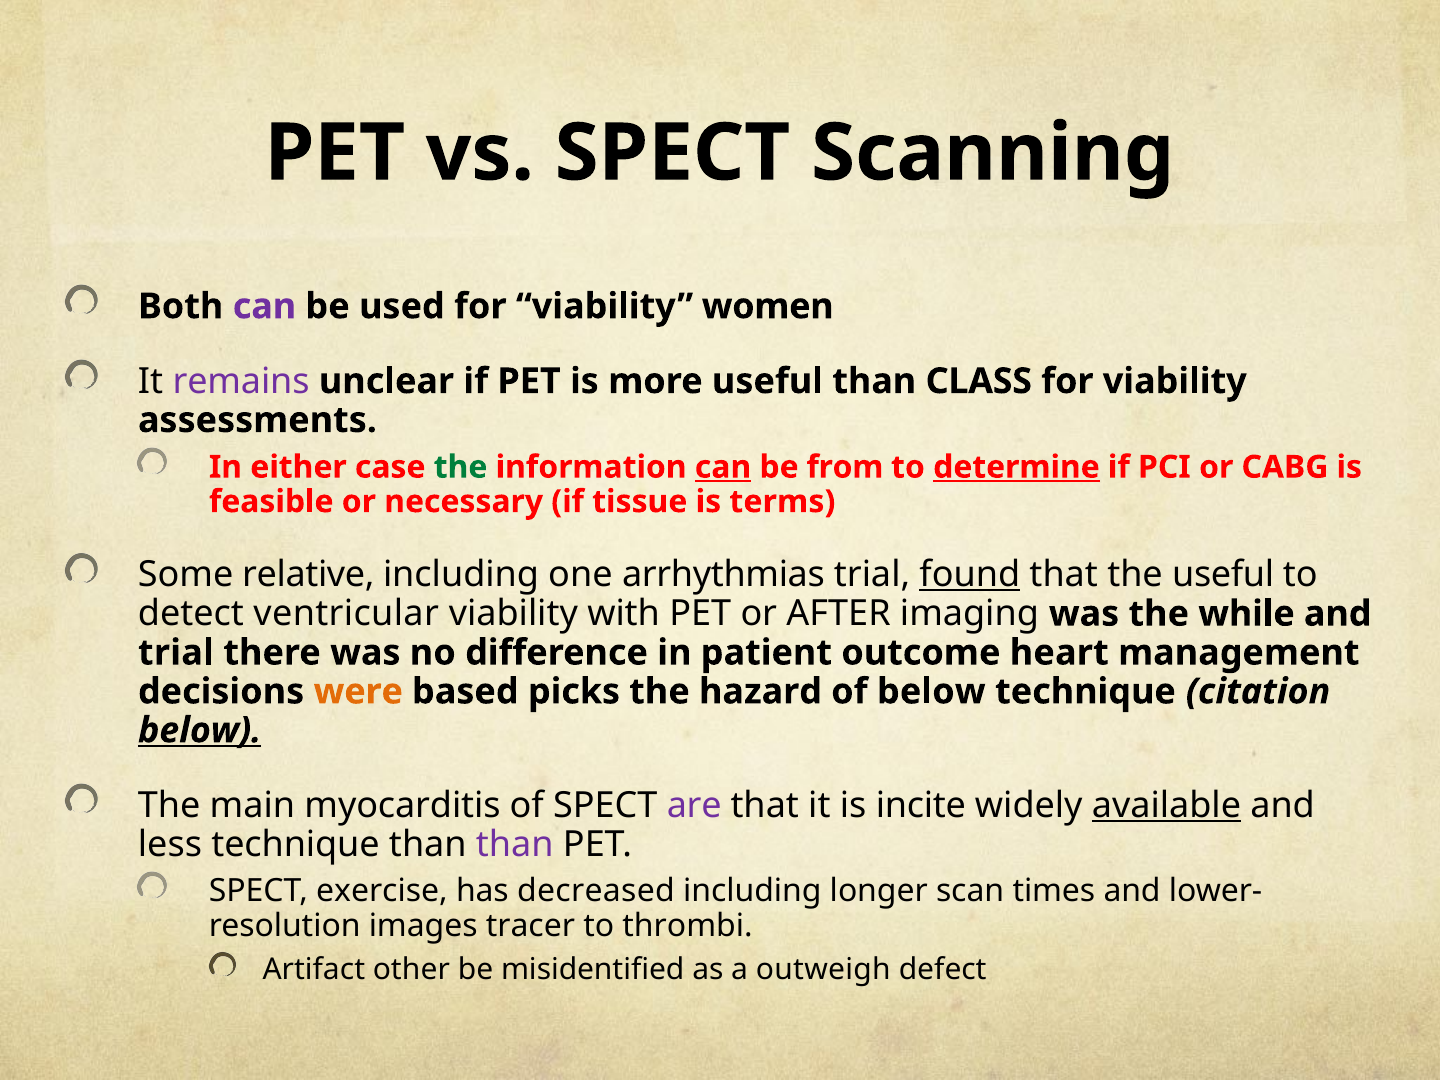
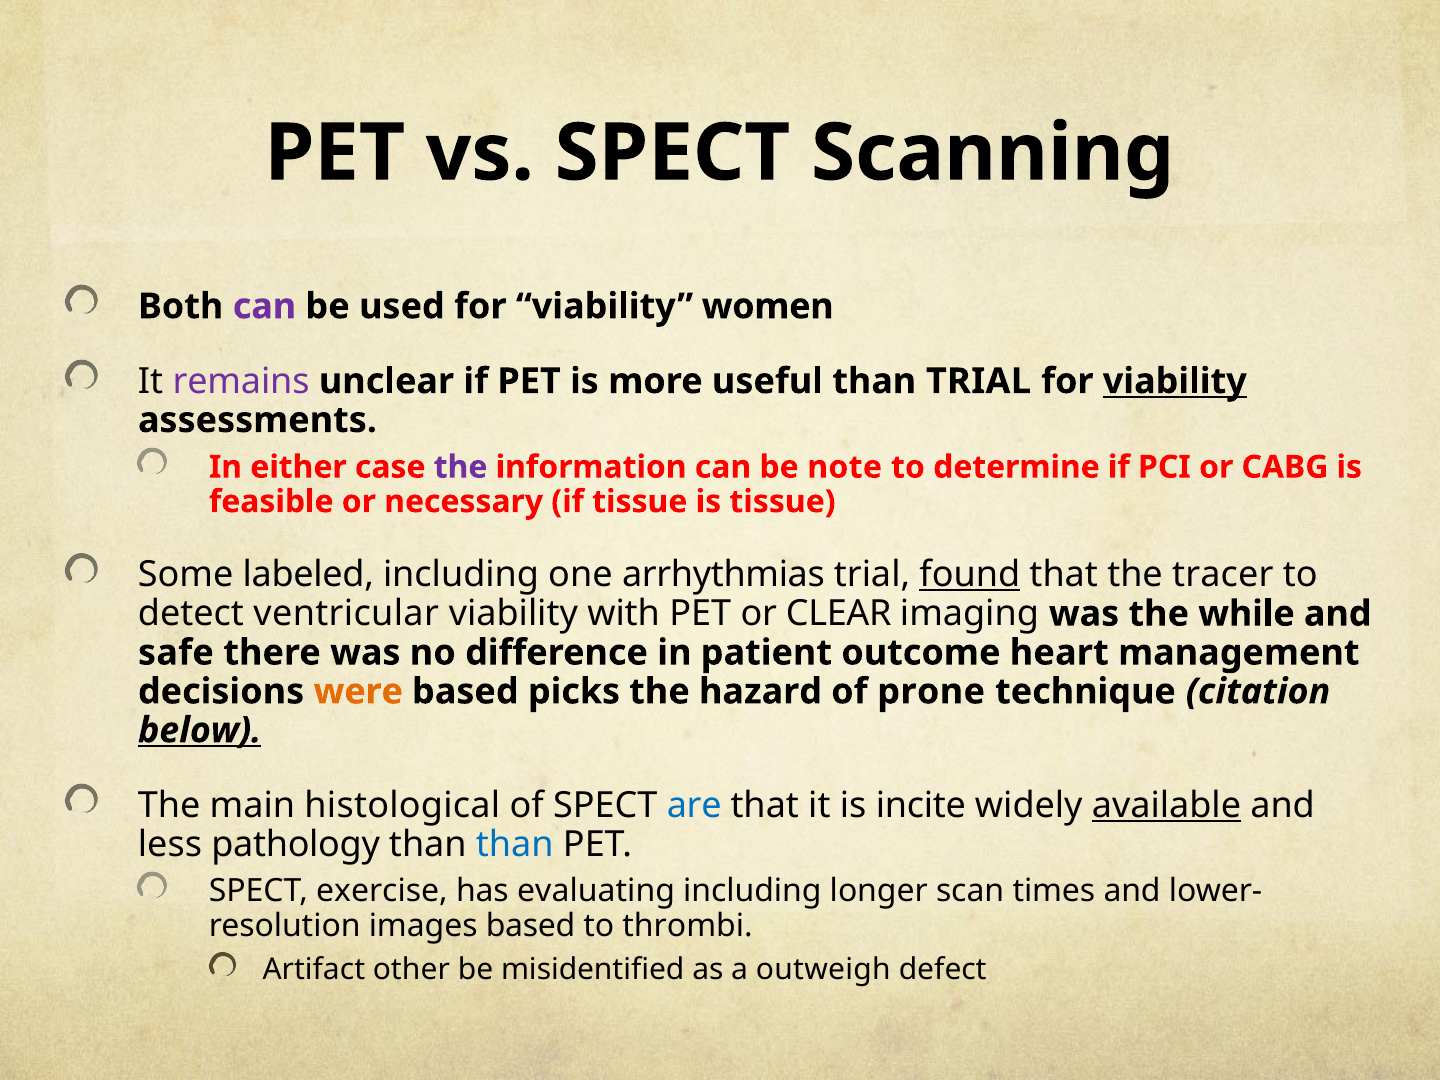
than CLASS: CLASS -> TRIAL (978, 381)
viability underline: none -> present (1175, 381)
the colour: green -> purple (461, 467)
can underline: present -> none (723, 467)
from: from -> note (845, 467)
determine underline: present -> none (1016, 467)
is terms: terms -> tissue (782, 502)
relative: relative -> labeled (308, 575)
the useful: useful -> tracer (1223, 575)
AFTER: AFTER -> CLEAR (839, 614)
trial: trial -> safe (176, 653)
of below: below -> prone (931, 692)
myocarditis: myocarditis -> histological (402, 805)
are colour: purple -> blue (694, 805)
less technique: technique -> pathology (296, 844)
than colour: purple -> blue (515, 844)
decreased: decreased -> evaluating (596, 891)
images tracer: tracer -> based (531, 926)
